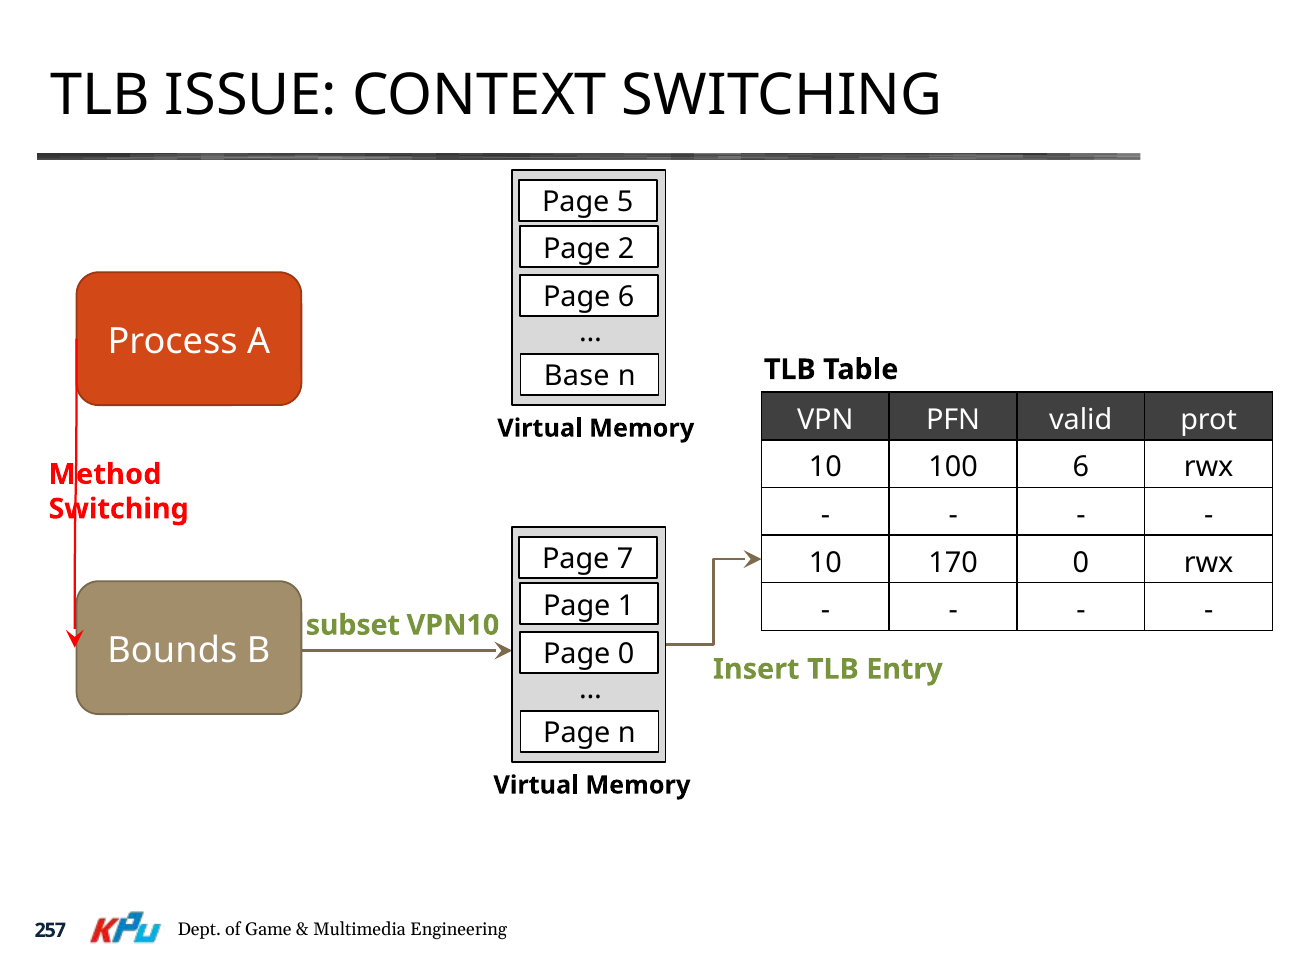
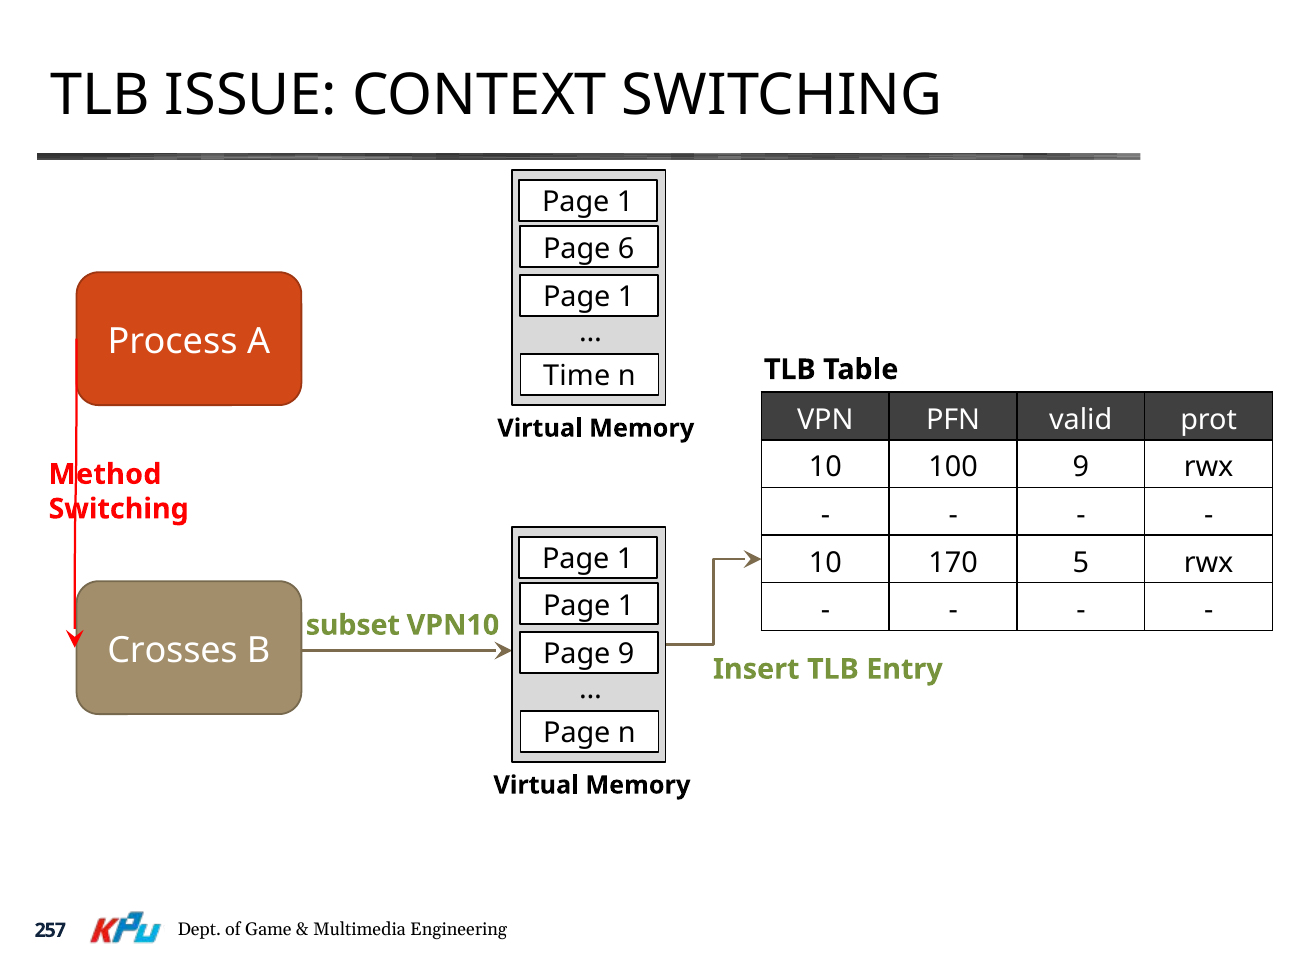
5: 5 -> 1 (625, 202)
2: 2 -> 6 (626, 249)
6: 6 -> 1 (626, 297)
Base: Base -> Time (577, 376)
100 6: 6 -> 9 (1081, 467)
7: 7 -> 1 (625, 559)
170 0: 0 -> 5 (1081, 562)
Bounds: Bounds -> Crosses (173, 650)
Page 0: 0 -> 9 (626, 654)
